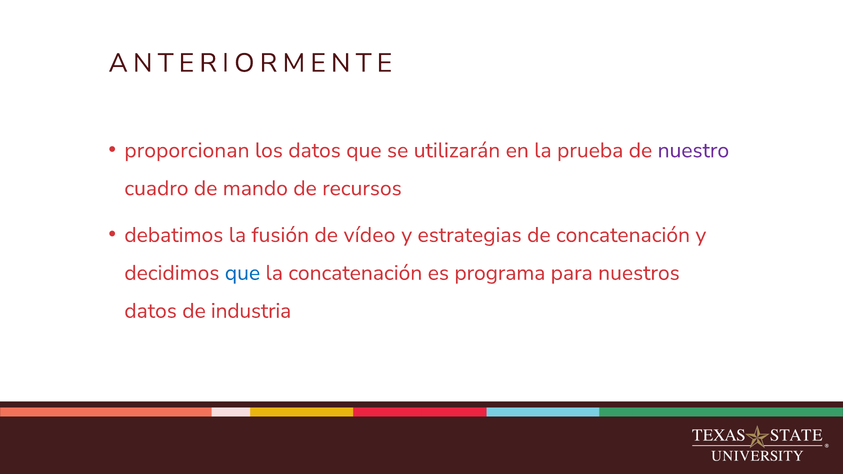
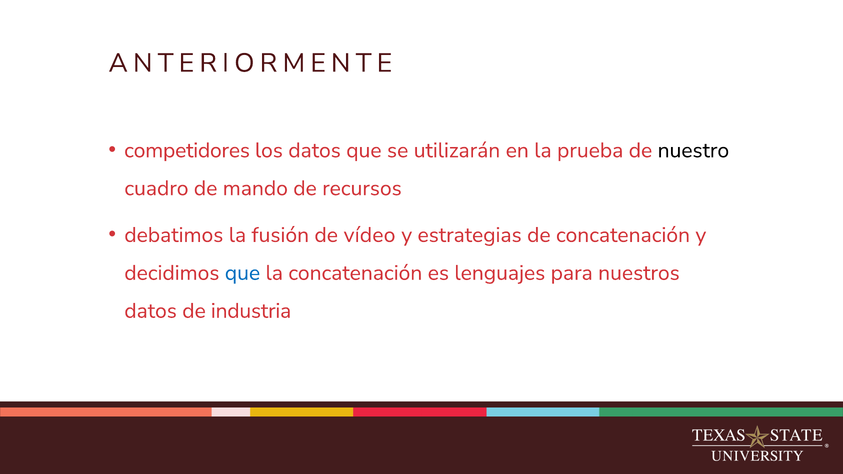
proporcionan: proporcionan -> competidores (187, 150)
nuestro colour: purple -> black (693, 150)
programa: programa -> lenguajes (500, 273)
